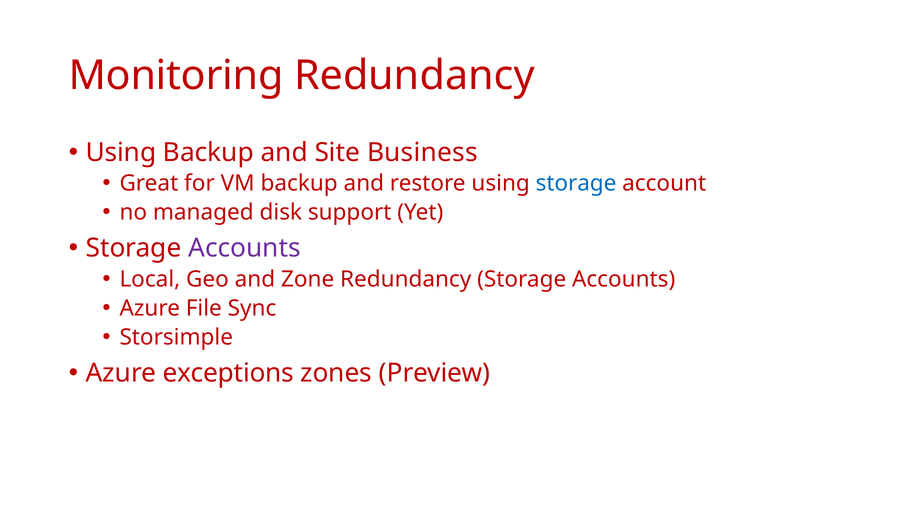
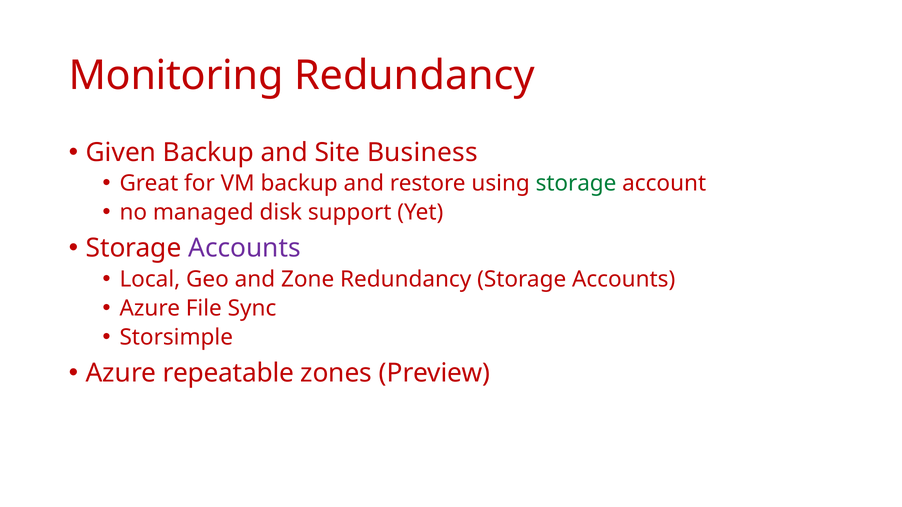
Using: Using -> Given (121, 152)
storage colour: blue -> green (576, 184)
exceptions: exceptions -> repeatable (228, 373)
